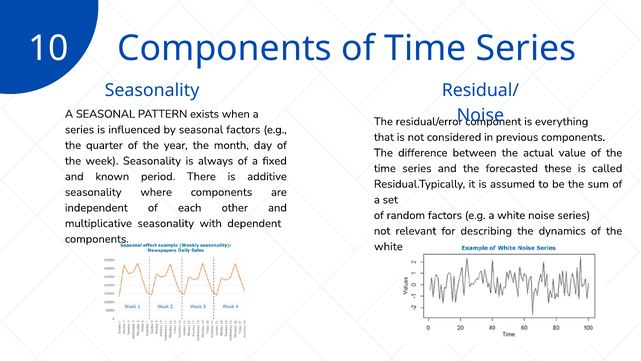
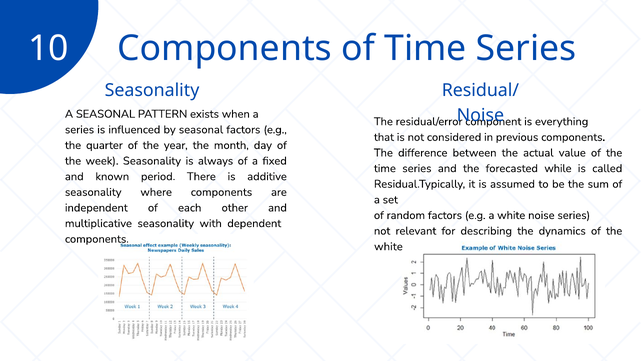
these: these -> while (558, 168)
